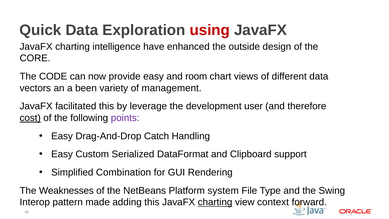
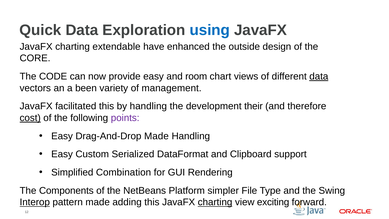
using colour: red -> blue (210, 30)
intelligence: intelligence -> extendable (117, 47)
data underline: none -> present (319, 76)
by leverage: leverage -> handling (148, 106)
user: user -> their (253, 106)
Drag-And-Drop Catch: Catch -> Made (156, 136)
Weaknesses: Weaknesses -> Components (66, 190)
system: system -> simpler (223, 190)
Interop underline: none -> present (35, 202)
context: context -> exciting (273, 202)
